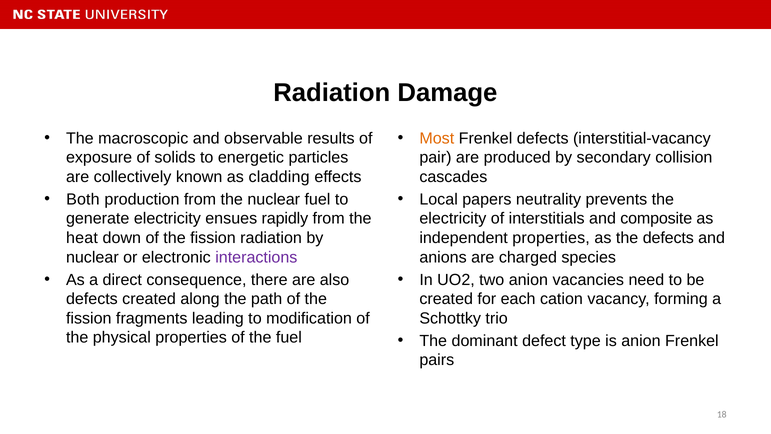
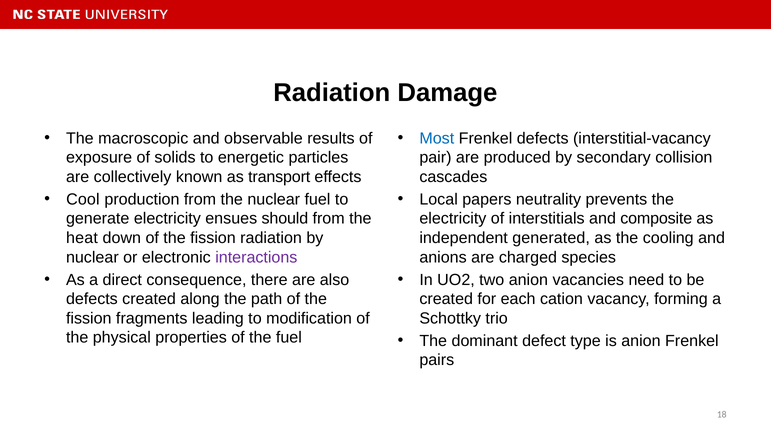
Most colour: orange -> blue (437, 138)
cladding: cladding -> transport (279, 177)
Both: Both -> Cool (83, 199)
rapidly: rapidly -> should (285, 218)
independent properties: properties -> generated (551, 238)
the defects: defects -> cooling (668, 238)
